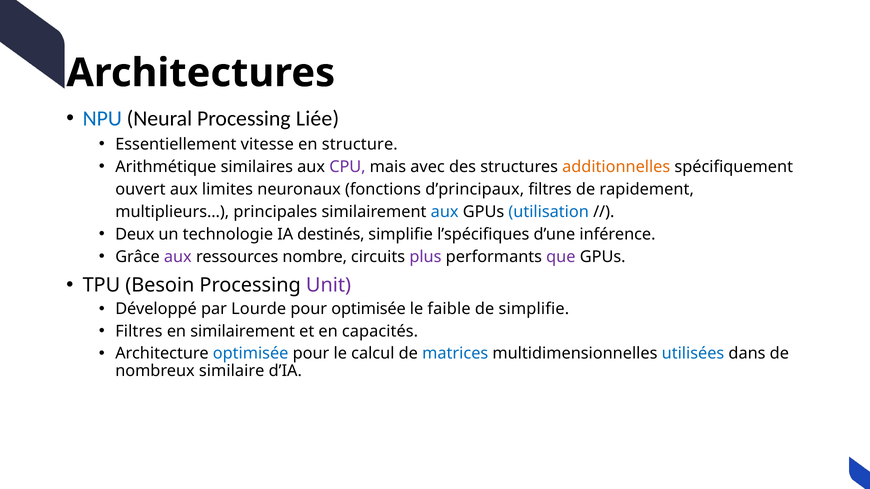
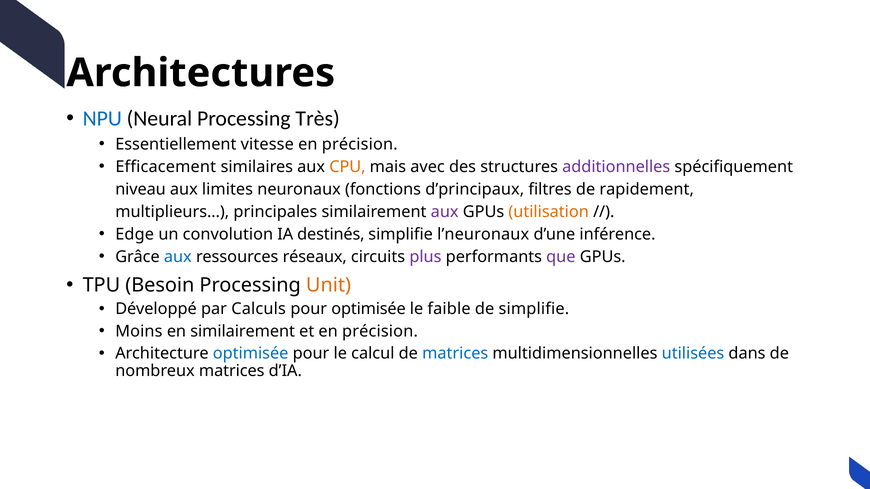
Liée: Liée -> Très (318, 119)
structure: structure -> précision (360, 144)
Arithmétique: Arithmétique -> Efficacement (166, 167)
CPU colour: purple -> orange (347, 167)
additionnelles colour: orange -> purple (616, 167)
ouvert: ouvert -> niveau (141, 189)
aux colour: blue -> purple (445, 212)
utilisation colour: blue -> orange (549, 212)
Deux: Deux -> Edge (135, 234)
technologie: technologie -> convolution (228, 234)
l’spécifiques: l’spécifiques -> l’neuronaux (483, 234)
aux colour: purple -> blue (178, 257)
nombre: nombre -> réseaux (315, 257)
Unit colour: purple -> orange (329, 285)
Lourde: Lourde -> Calculs (259, 309)
Filtres: Filtres -> Moins (139, 331)
et en capacités: capacités -> précision (380, 331)
nombreux similaire: similaire -> matrices (232, 371)
